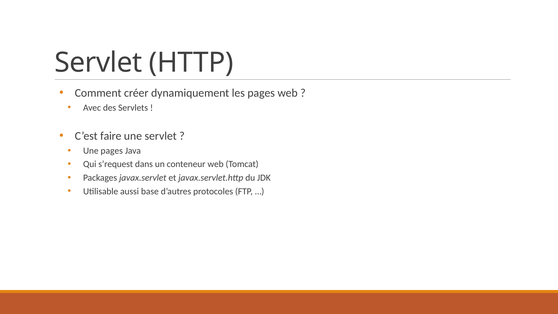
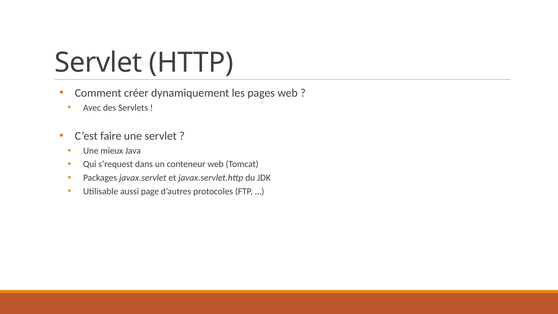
Une pages: pages -> mieux (112, 151)
base: base -> page (150, 191)
